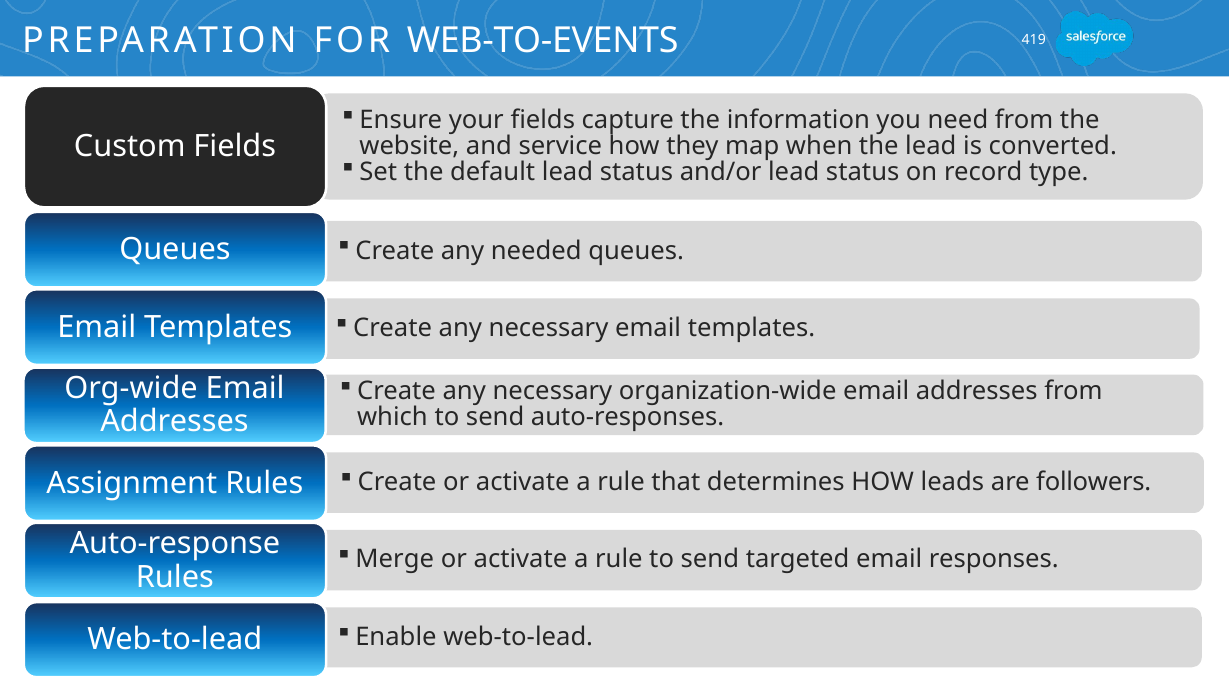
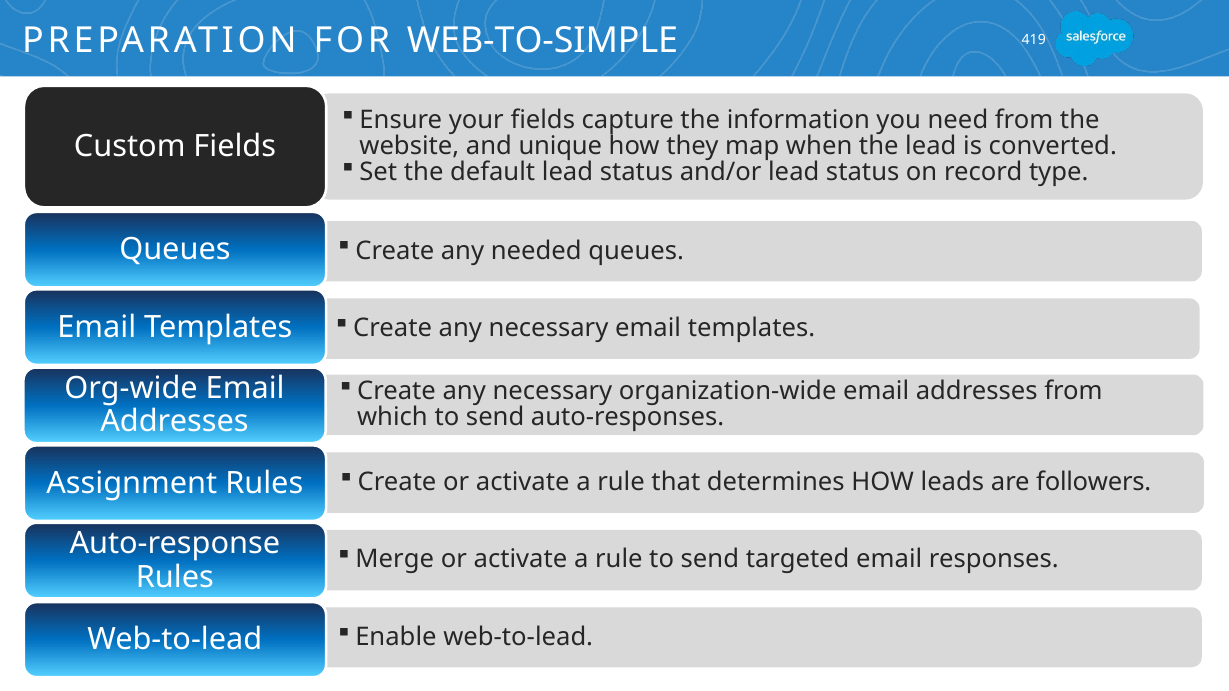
WEB-TO-EVENTS: WEB-TO-EVENTS -> WEB-TO-SIMPLE (543, 41)
service: service -> unique (560, 146)
